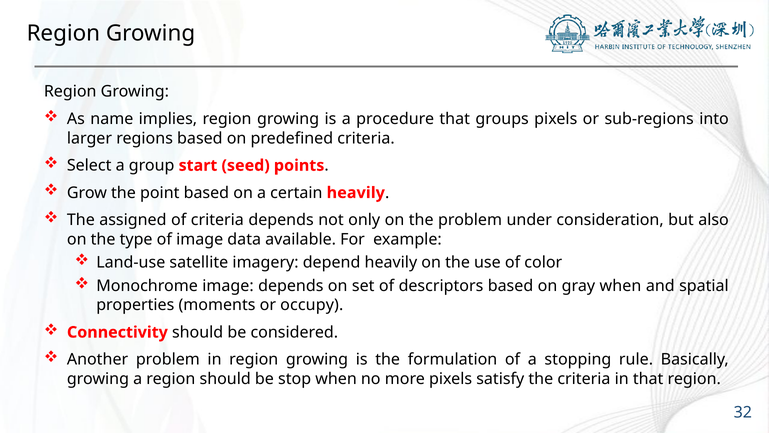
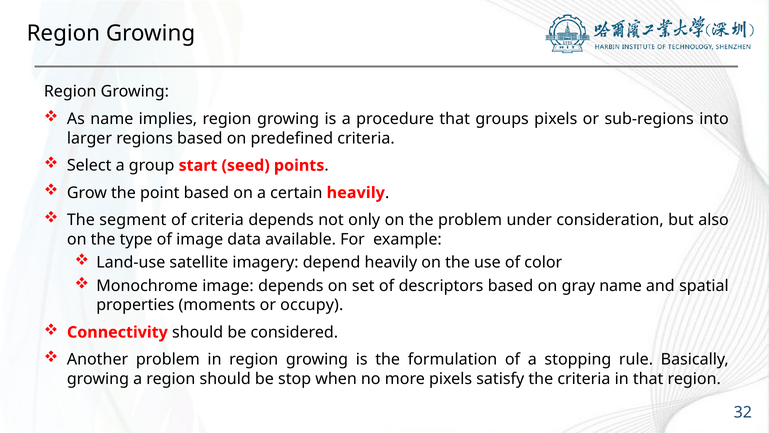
assigned: assigned -> segment (133, 220)
gray when: when -> name (621, 286)
